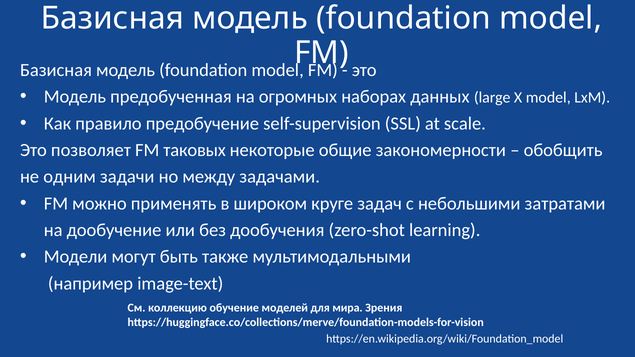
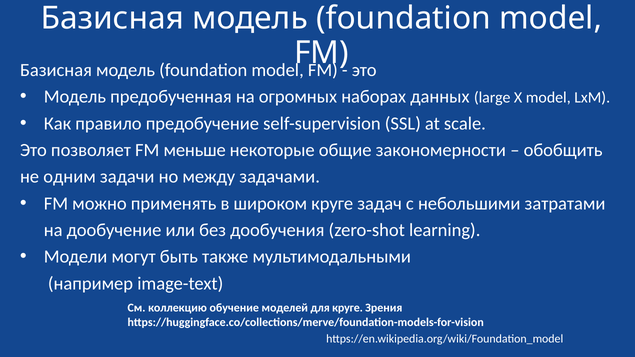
таковых: таковых -> меньше (195, 150)
для мира: мира -> круге (348, 308)
